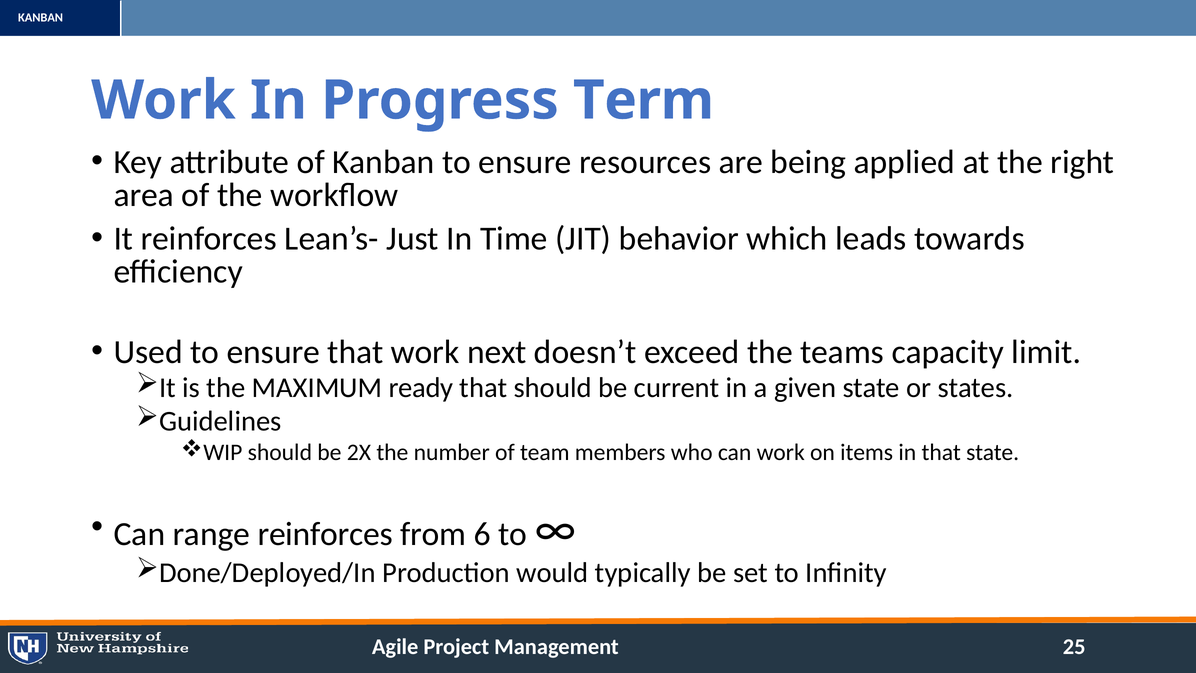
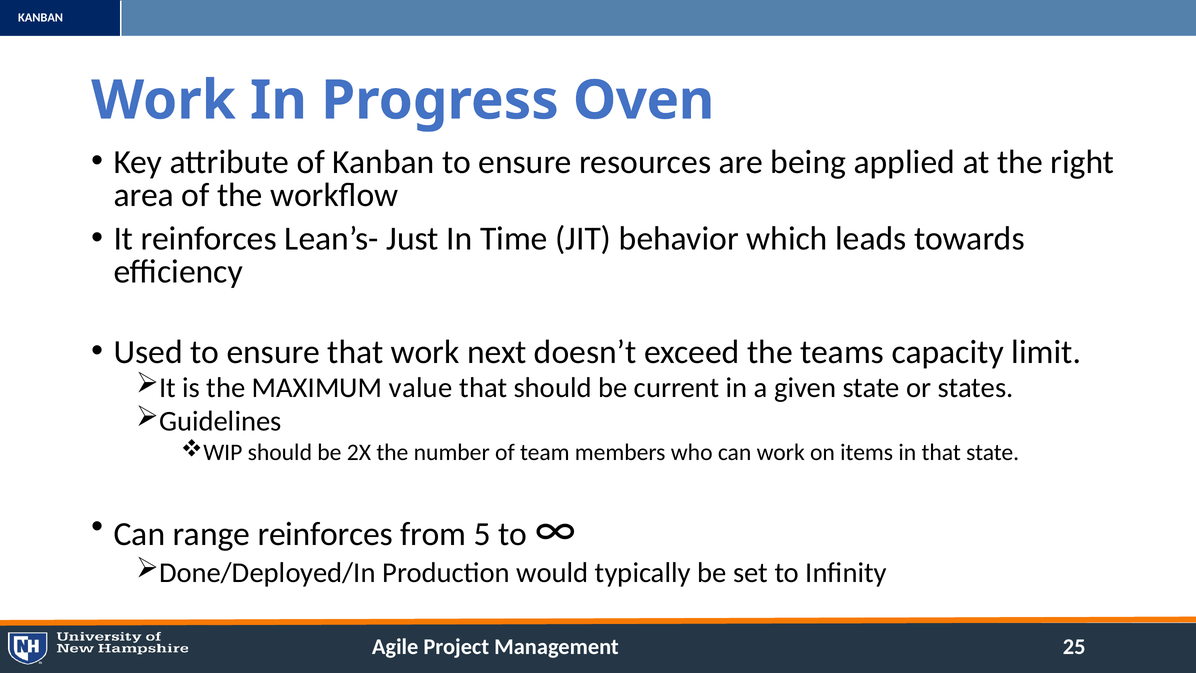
Term: Term -> Oven (644, 100)
ready: ready -> value (421, 388)
6: 6 -> 5 (482, 534)
